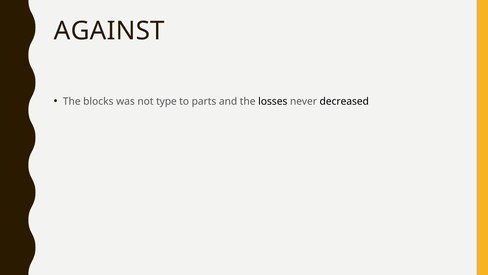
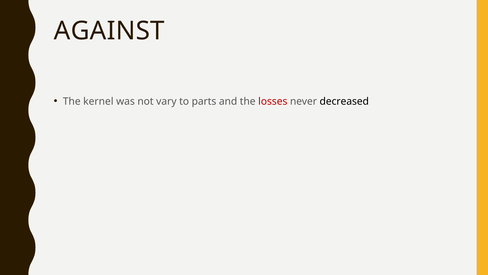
blocks: blocks -> kernel (98, 101)
type: type -> vary (166, 101)
losses colour: black -> red (273, 101)
